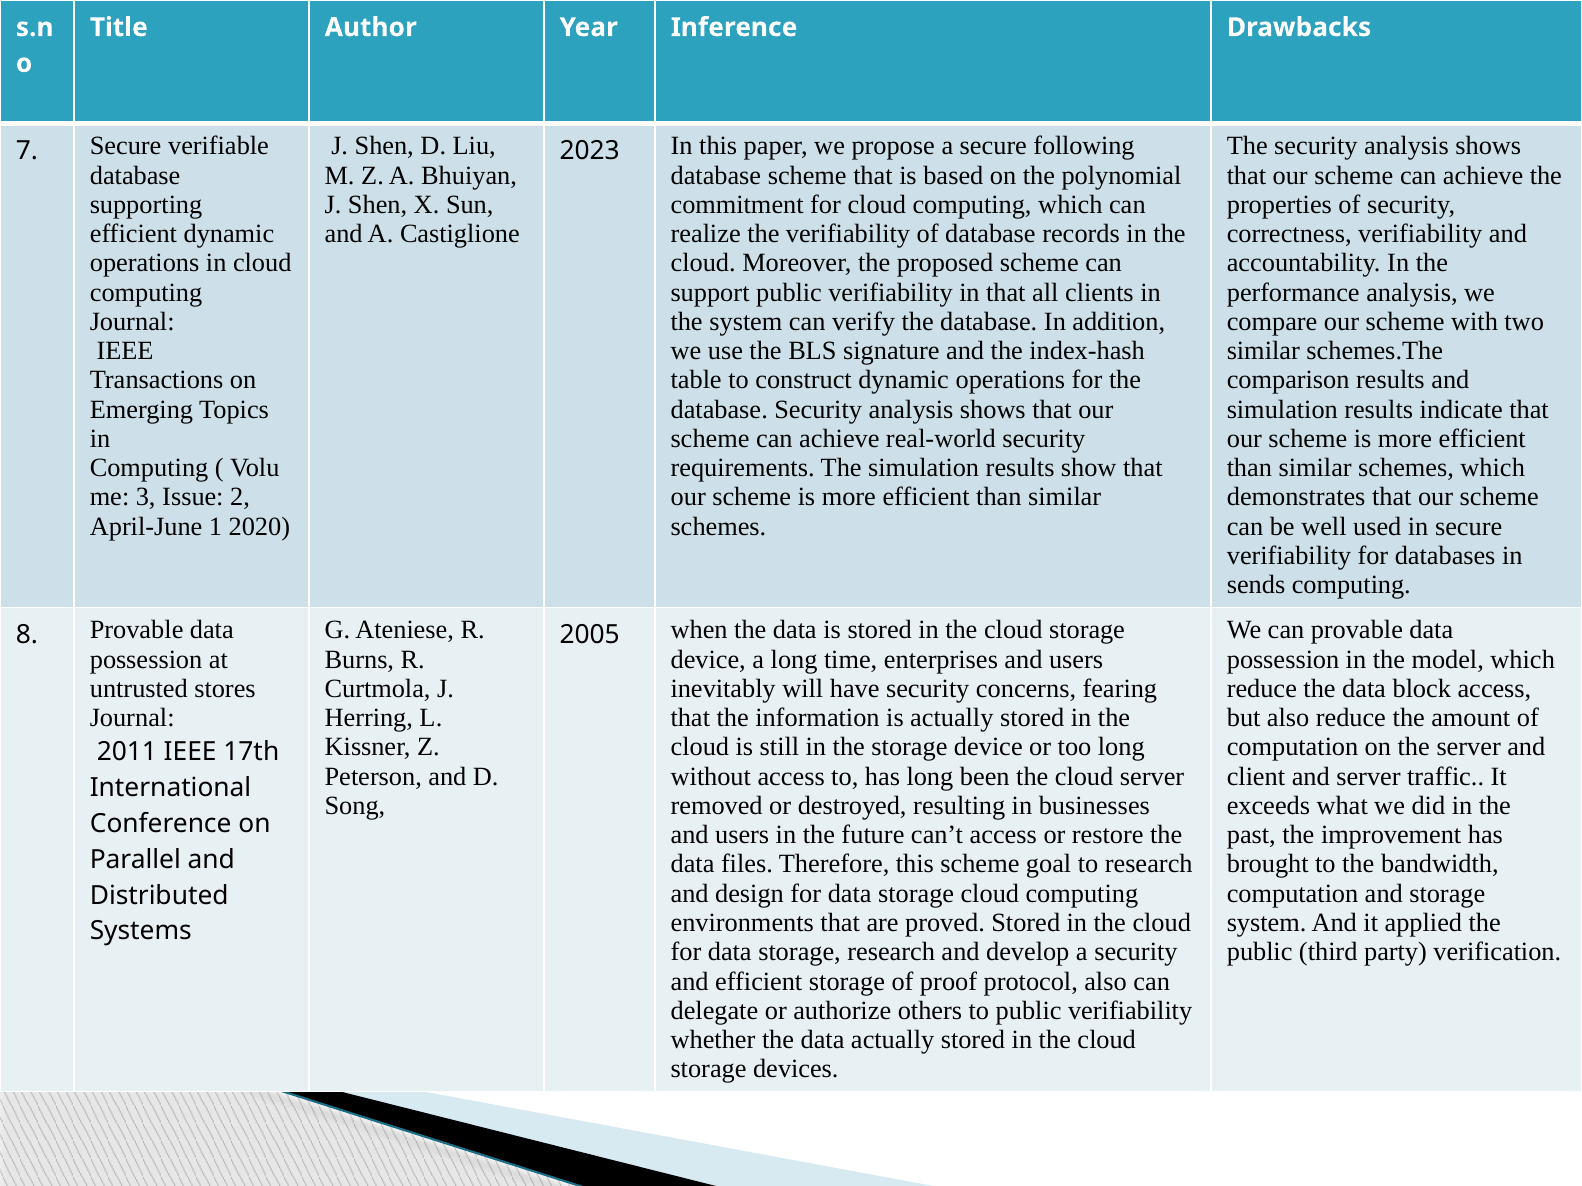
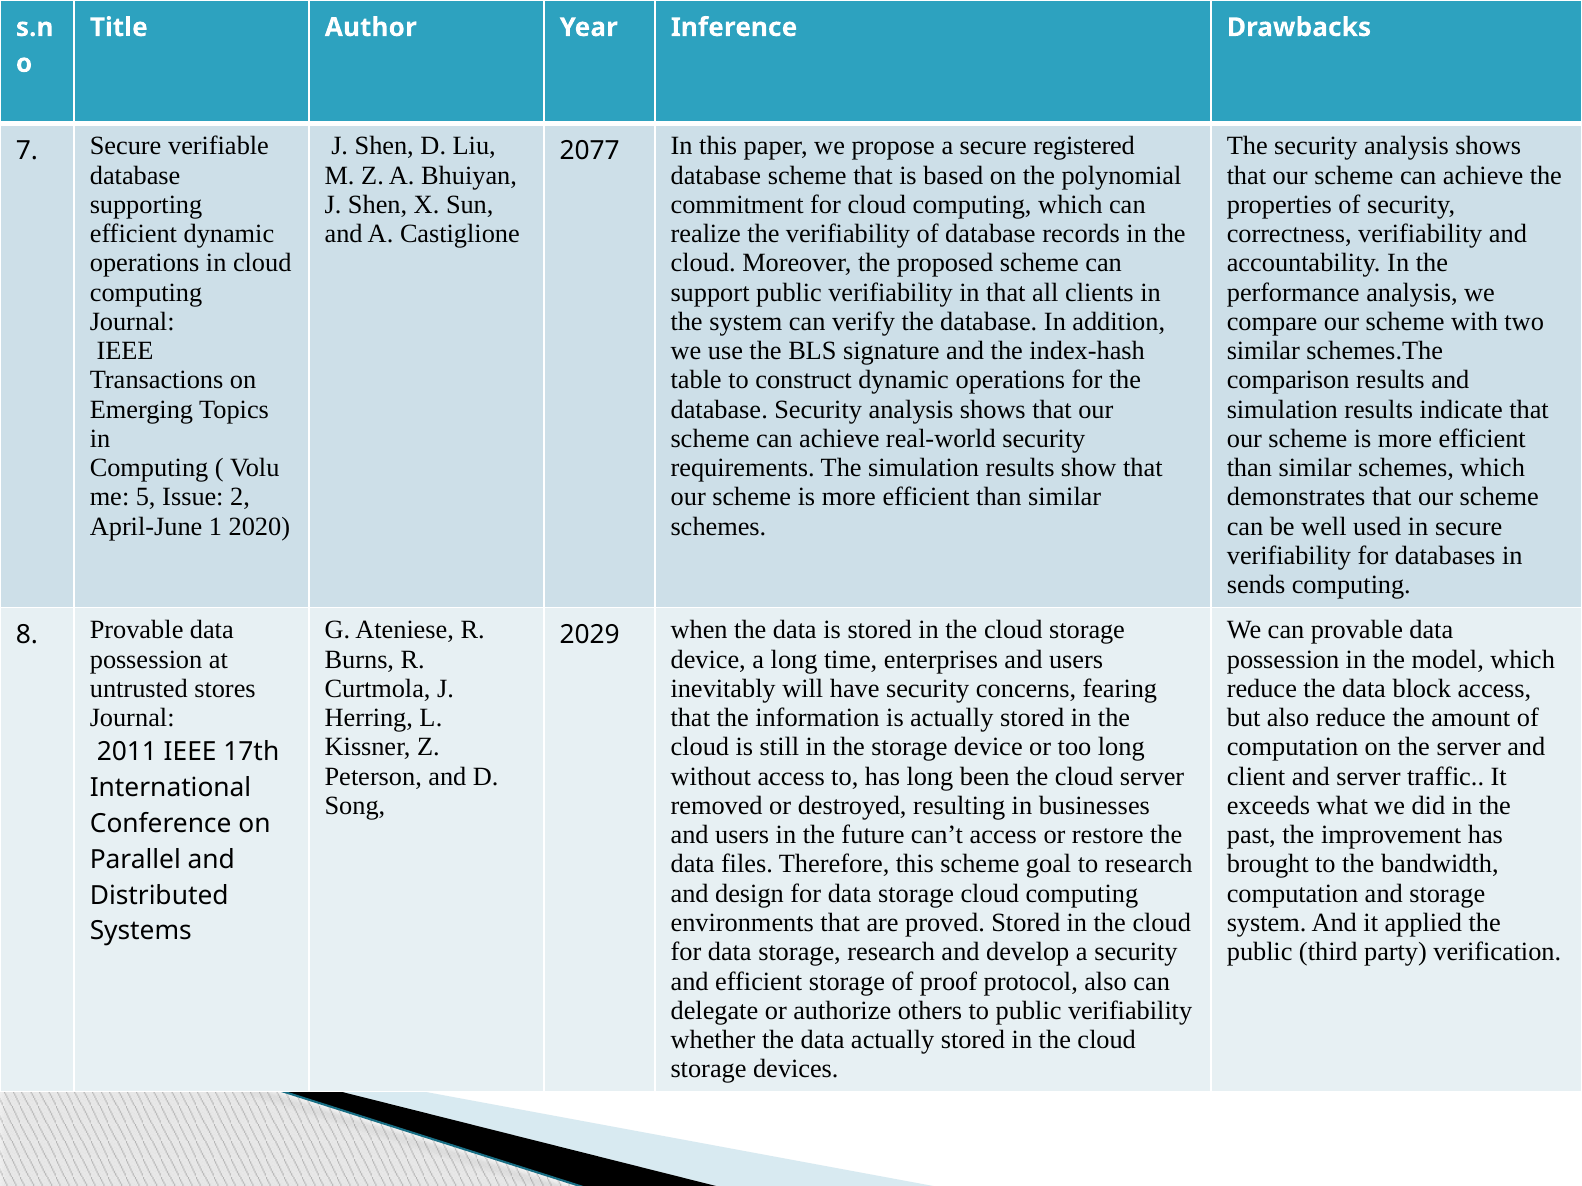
2023: 2023 -> 2077 (590, 151)
following: following -> registered (1084, 146)
3: 3 -> 5 (146, 497)
2005: 2005 -> 2029 (590, 635)
